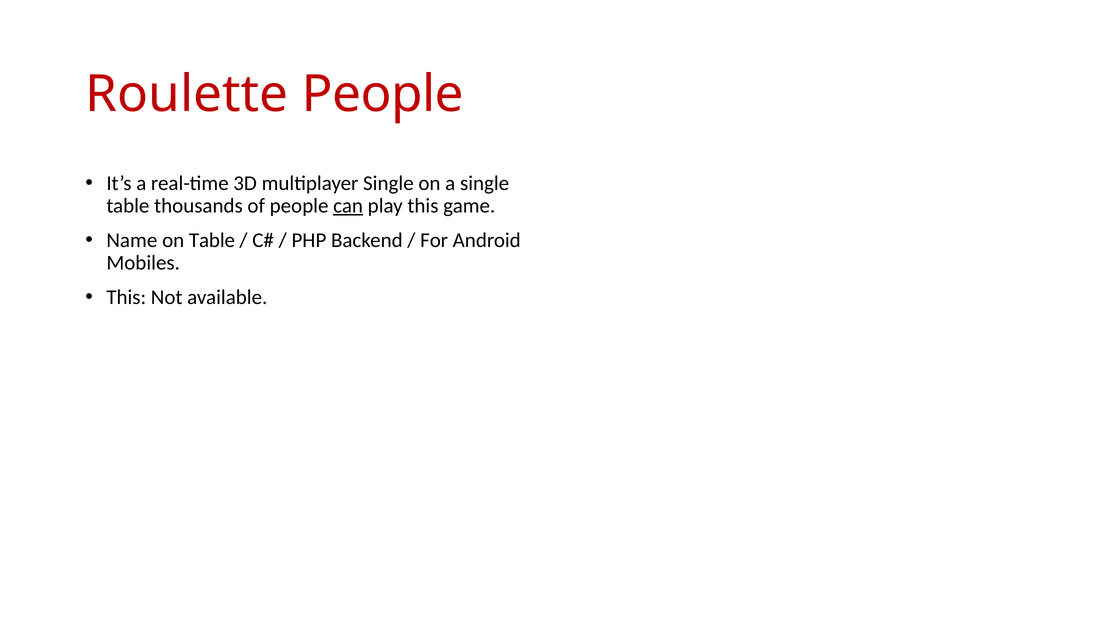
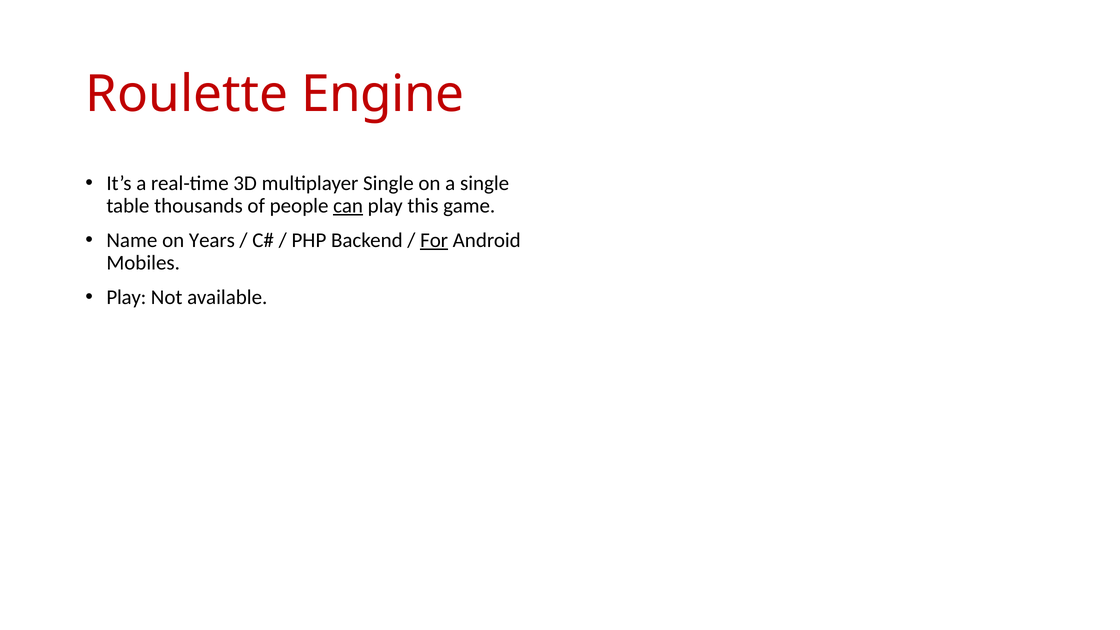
Roulette People: People -> Engine (383, 94)
on Table: Table -> Years (212, 240)
For underline: none -> present (434, 240)
This: This -> Play (126, 297)
